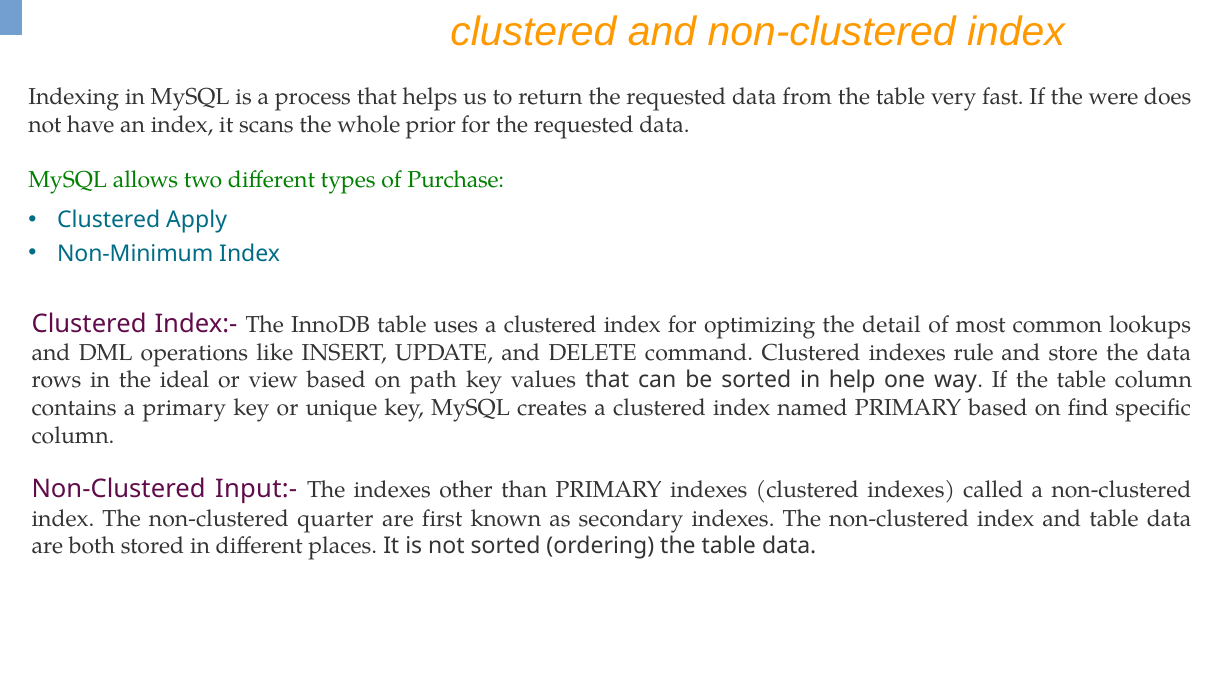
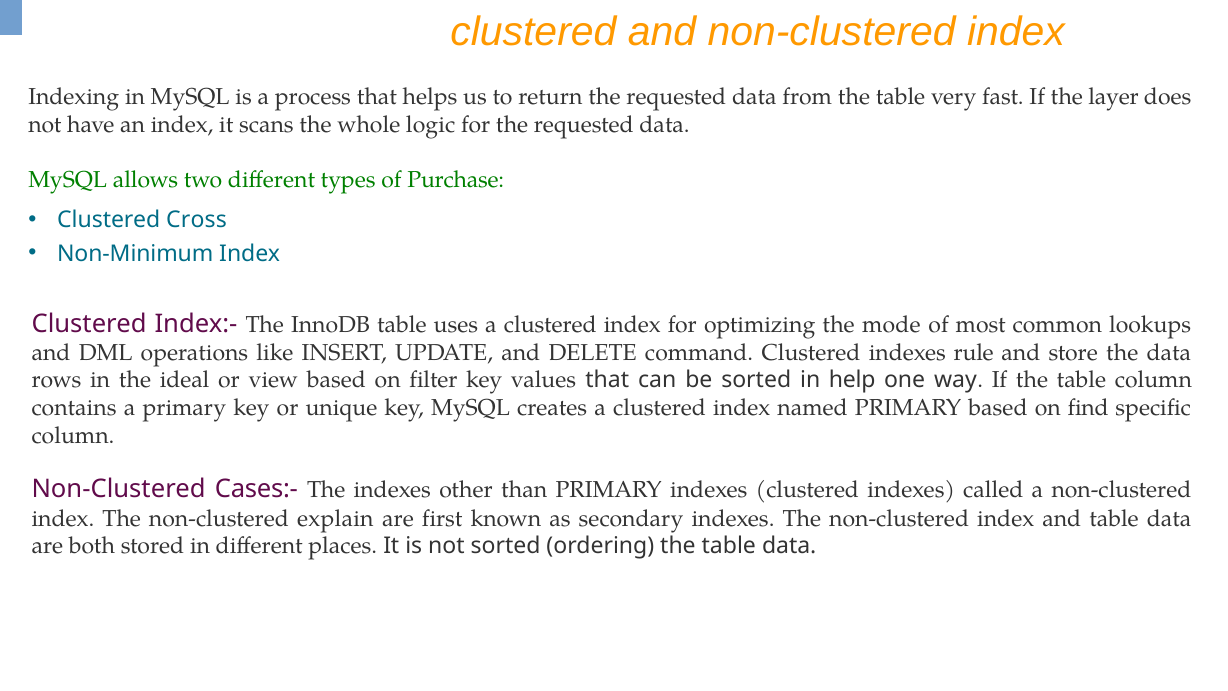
were: were -> layer (1114, 97)
prior: prior -> logic (431, 125)
Apply: Apply -> Cross (197, 220)
detail: detail -> mode (891, 324)
path: path -> filter (433, 380)
Input:-: Input:- -> Cases:- (256, 489)
quarter: quarter -> explain (335, 518)
